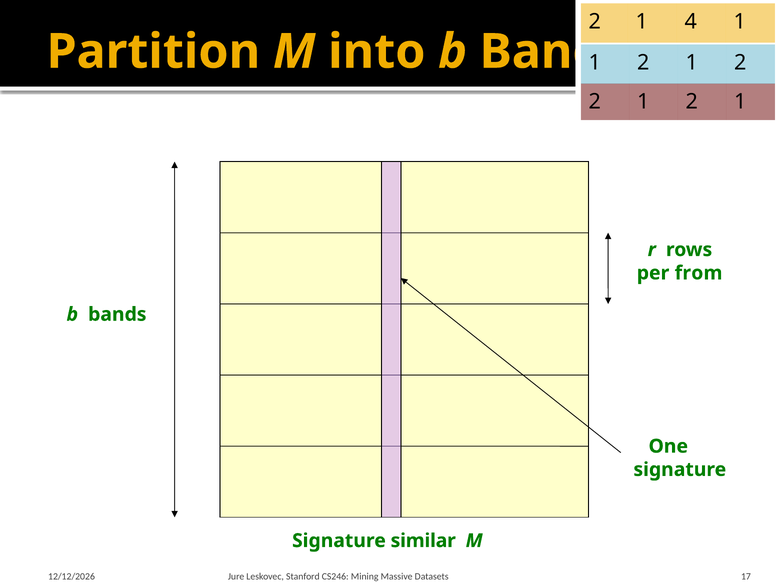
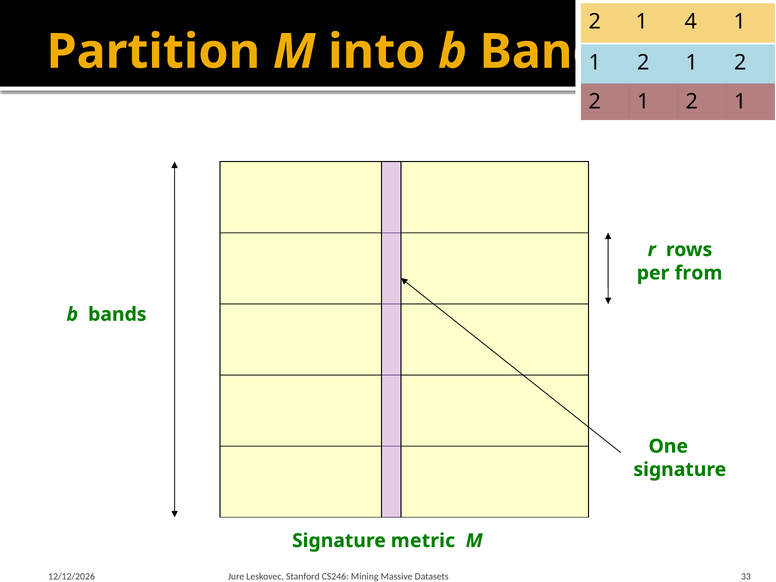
similar: similar -> metric (423, 541)
17: 17 -> 33 (746, 577)
